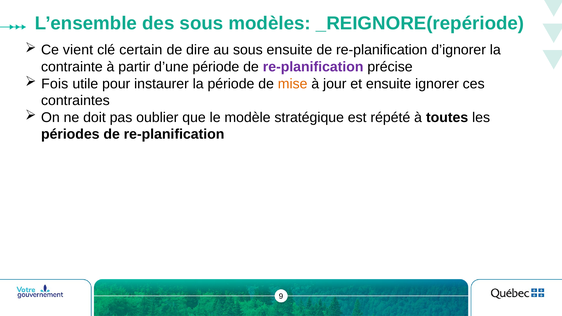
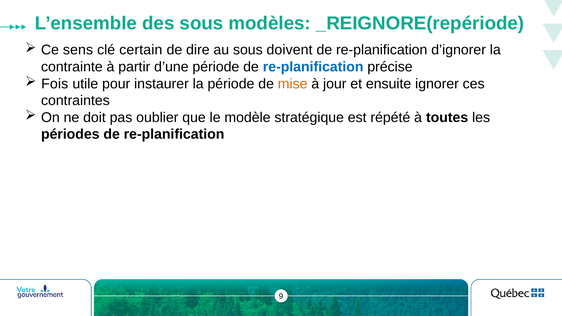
vient: vient -> sens (78, 50)
sous ensuite: ensuite -> doivent (290, 50)
re-planification colour: purple -> blue (313, 67)
